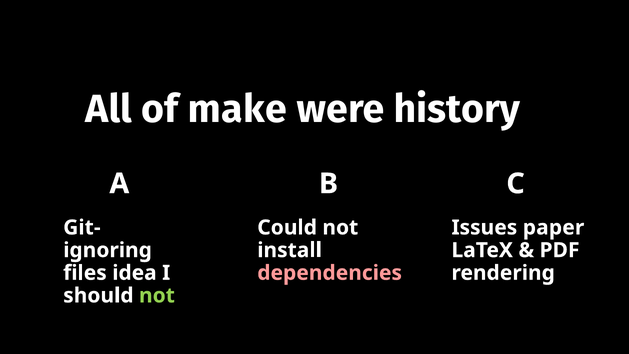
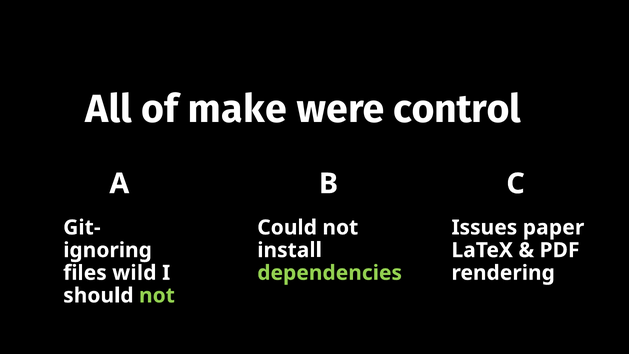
history: history -> control (457, 109)
idea: idea -> wild (134, 273)
dependencies colour: pink -> light green (330, 273)
